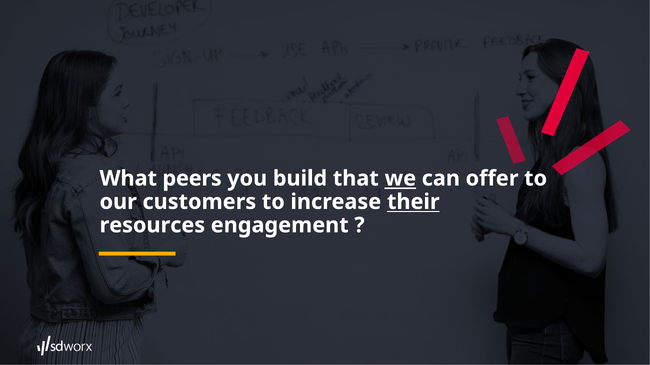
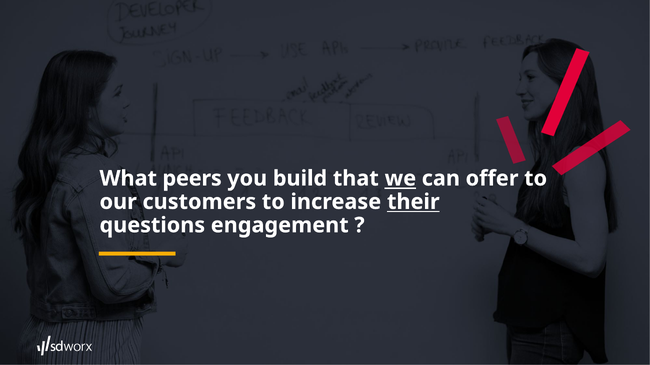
resources: resources -> questions (152, 226)
